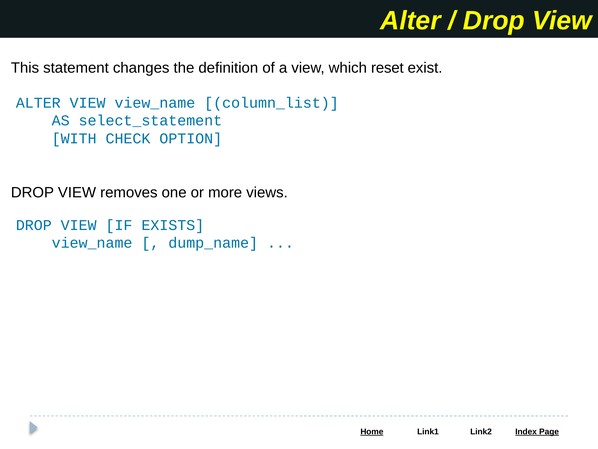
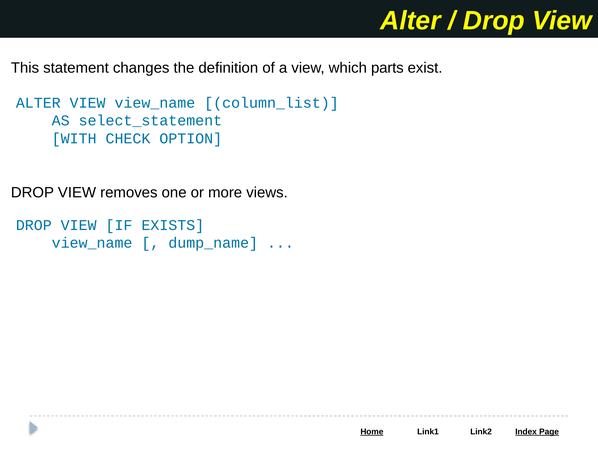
reset: reset -> parts (387, 68)
